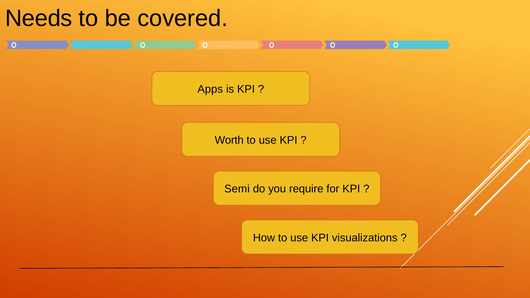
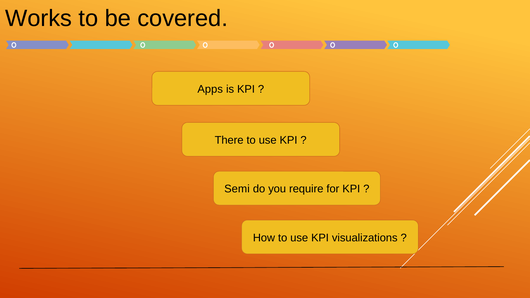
Needs: Needs -> Works (39, 18)
Worth: Worth -> There (229, 140)
